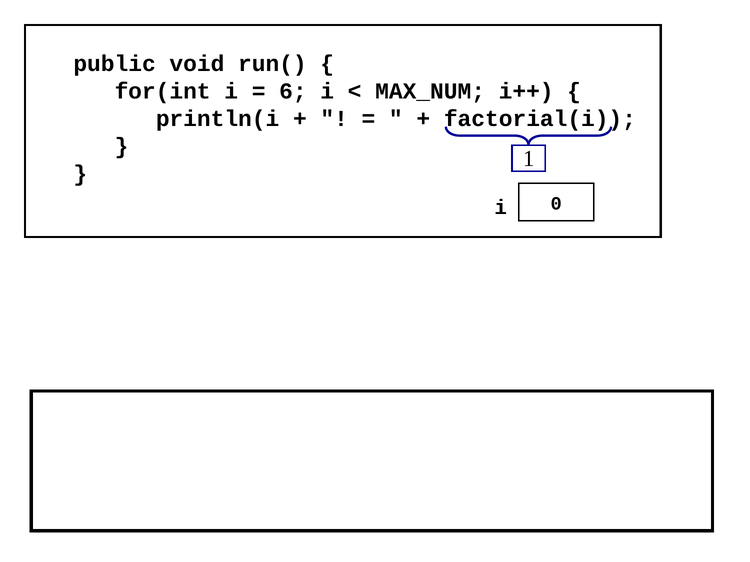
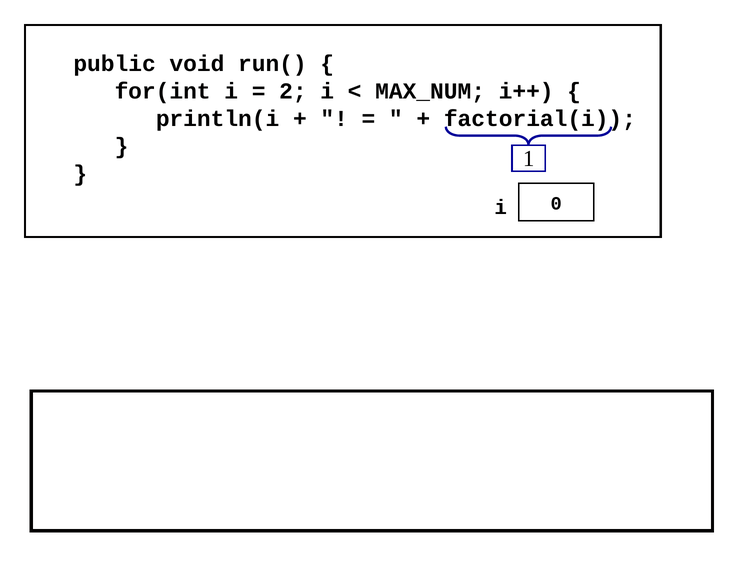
6: 6 -> 2 (293, 91)
